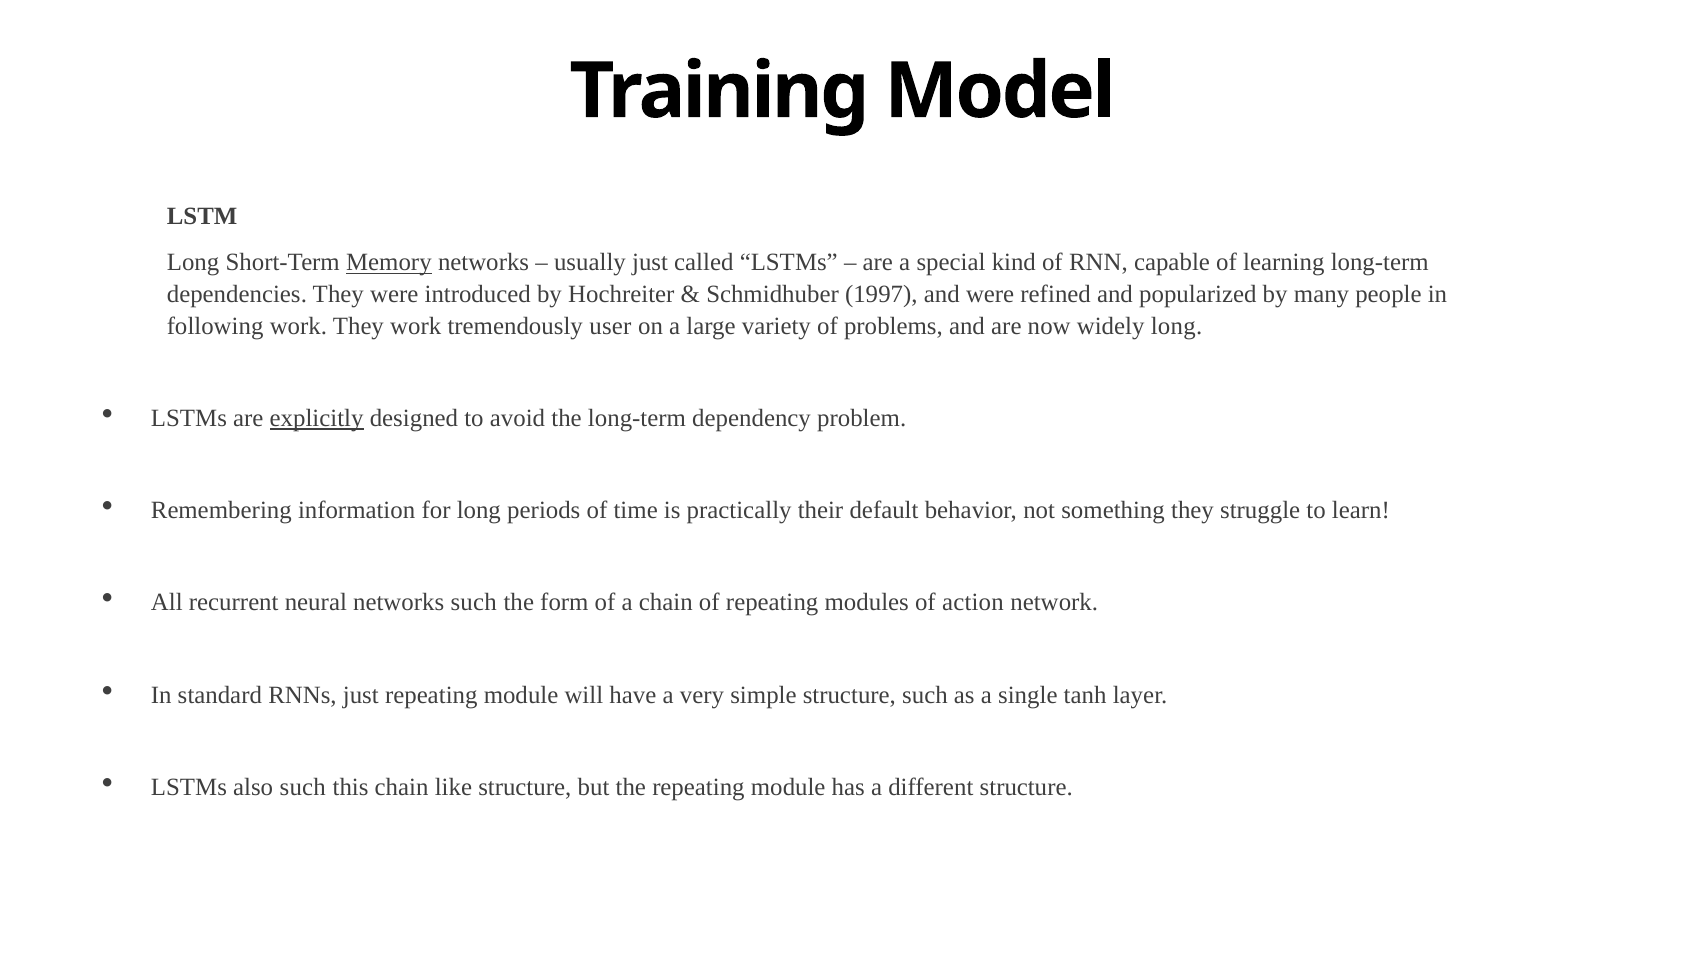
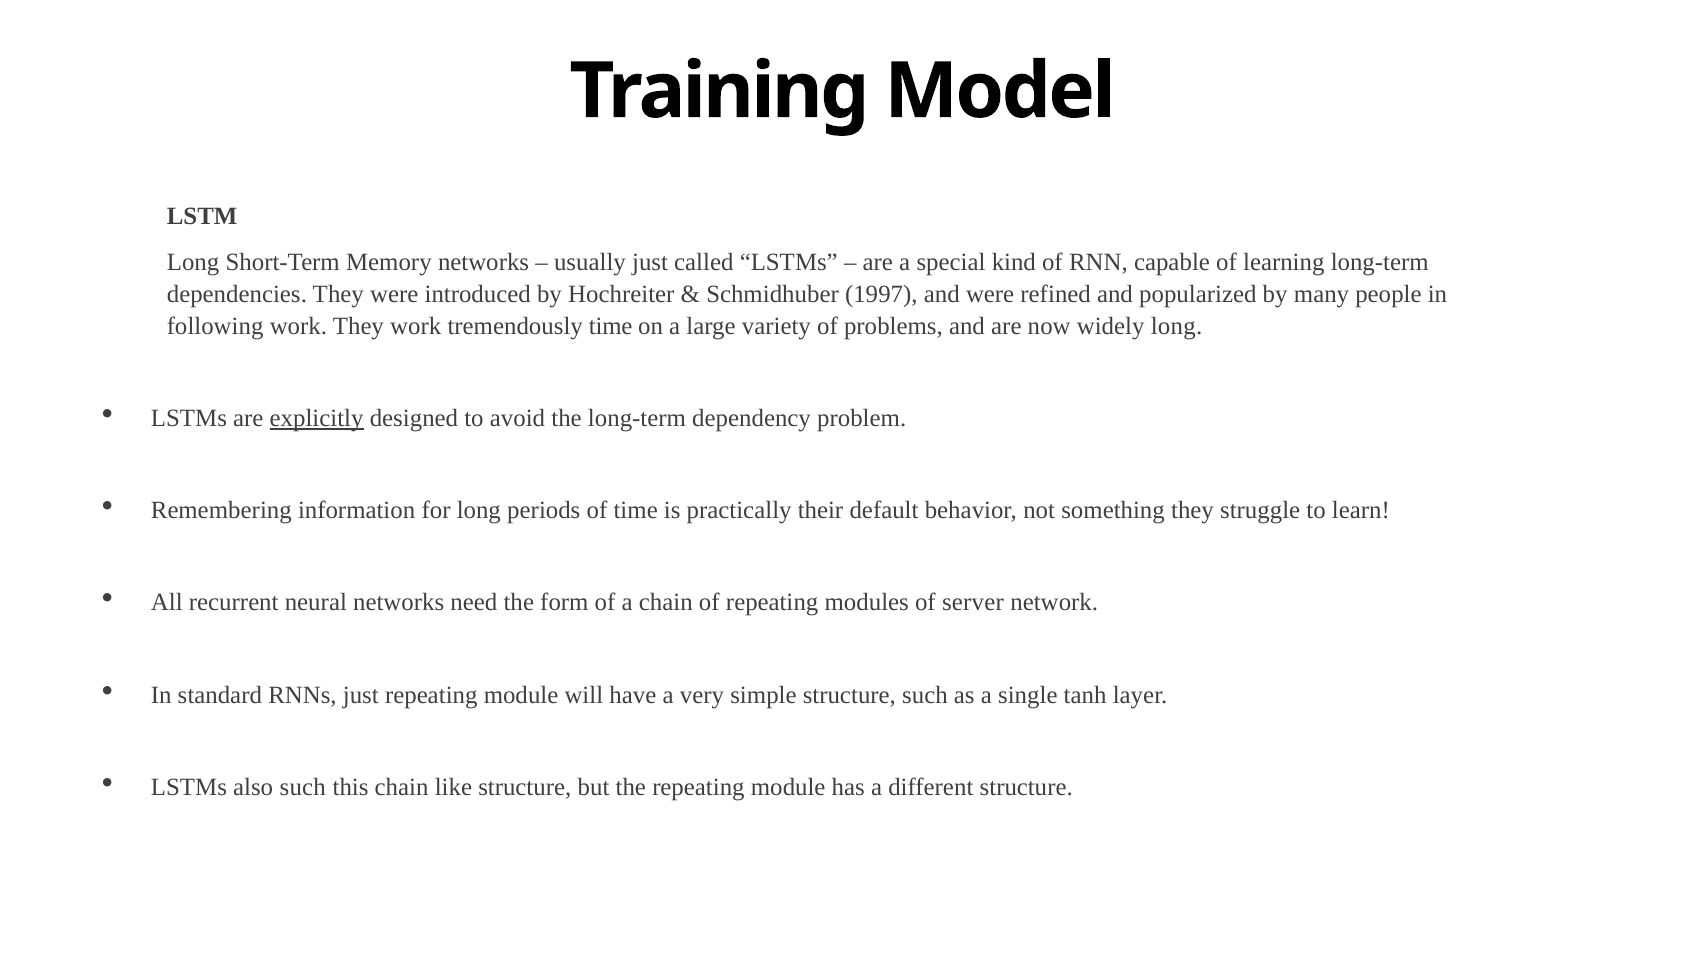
Memory underline: present -> none (389, 263)
tremendously user: user -> time (611, 326)
networks such: such -> need (474, 603)
action: action -> server (973, 603)
